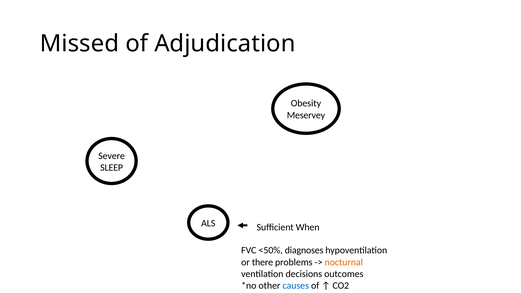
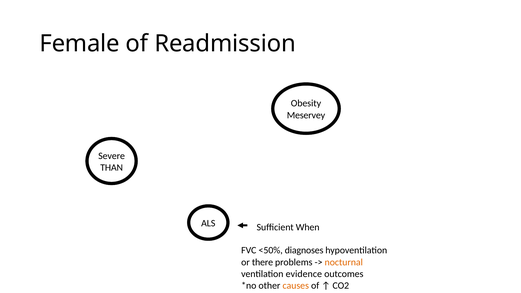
Missed: Missed -> Female (80, 44)
Adjudication: Adjudication -> Readmission (225, 44)
SLEEP: SLEEP -> THAN (112, 168)
decisions: decisions -> evidence (304, 274)
causes colour: blue -> orange (296, 286)
